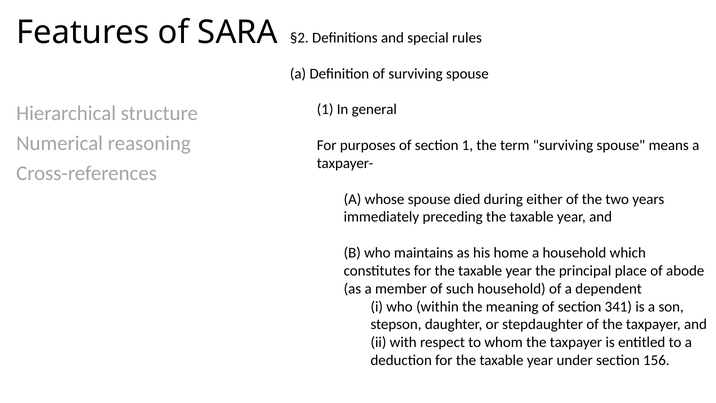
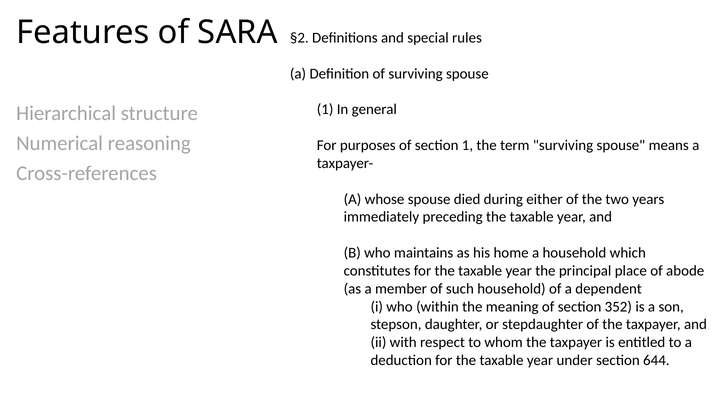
341: 341 -> 352 (618, 306)
156: 156 -> 644 (656, 360)
